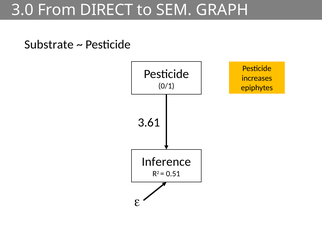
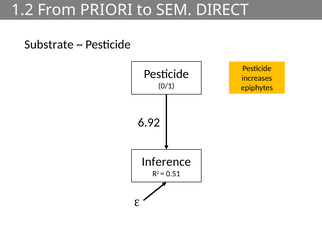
3.0: 3.0 -> 1.2 (22, 10)
DIRECT: DIRECT -> PRIORI (106, 10)
GRAPH: GRAPH -> DIRECT (222, 10)
3.61: 3.61 -> 6.92 (149, 123)
